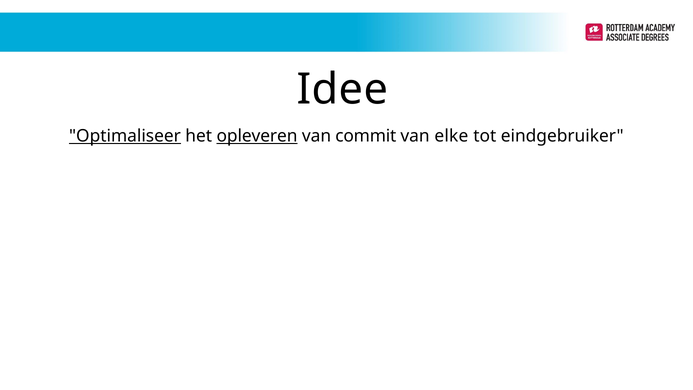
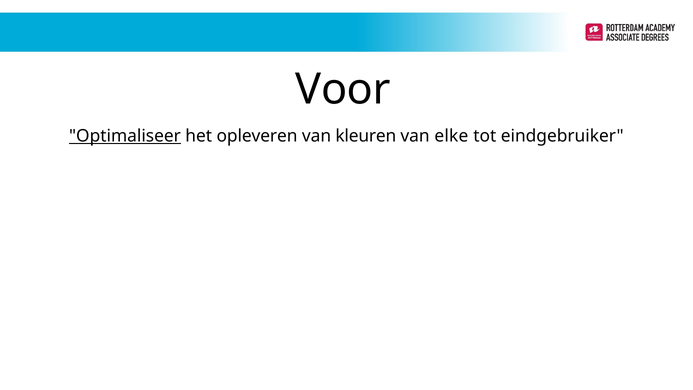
Idee: Idee -> Voor (343, 89)
opleveren underline: present -> none (257, 136)
commit: commit -> kleuren (366, 136)
